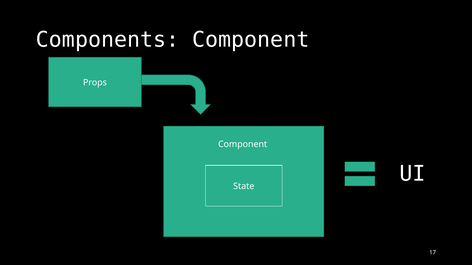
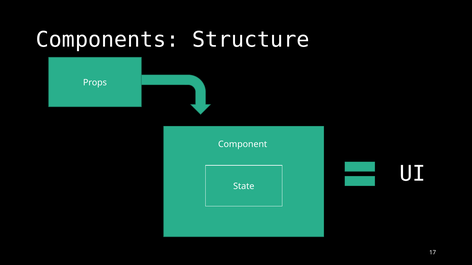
Components Component: Component -> Structure (251, 40)
